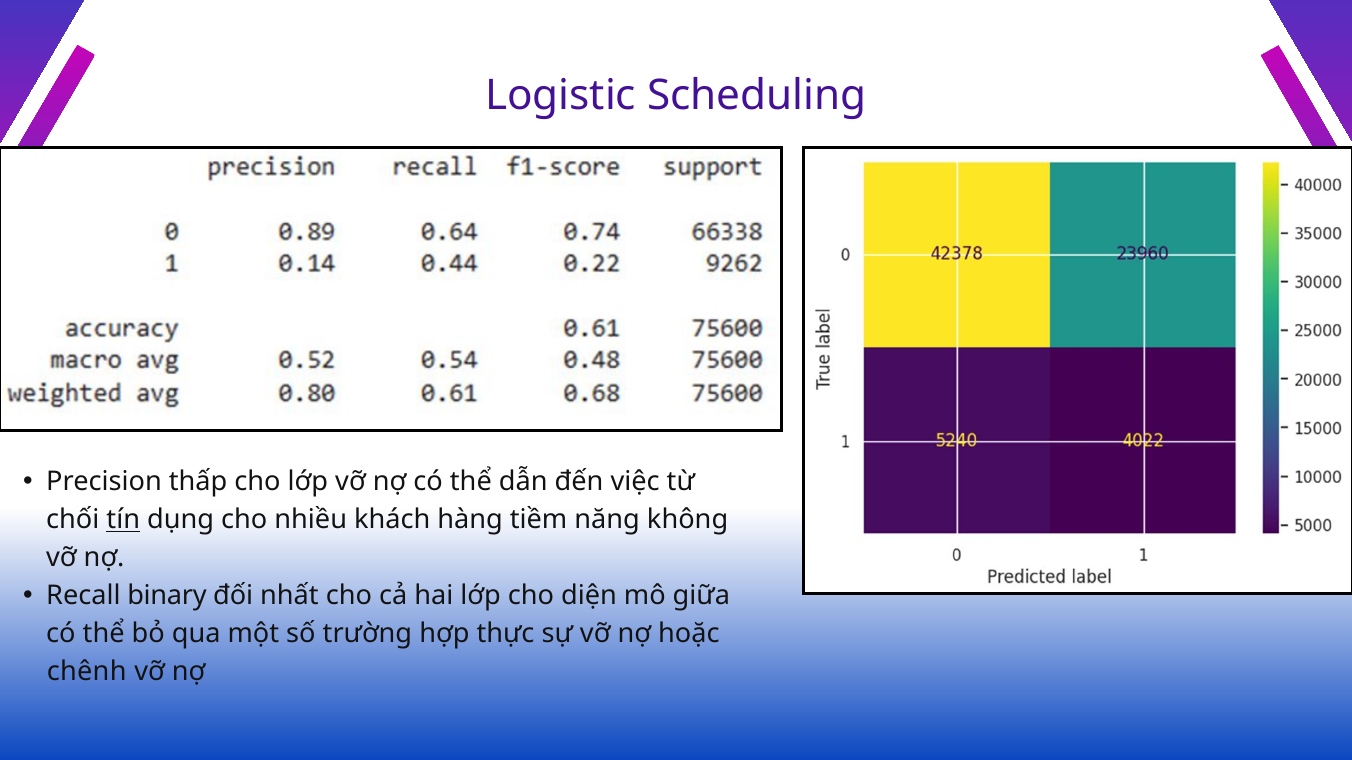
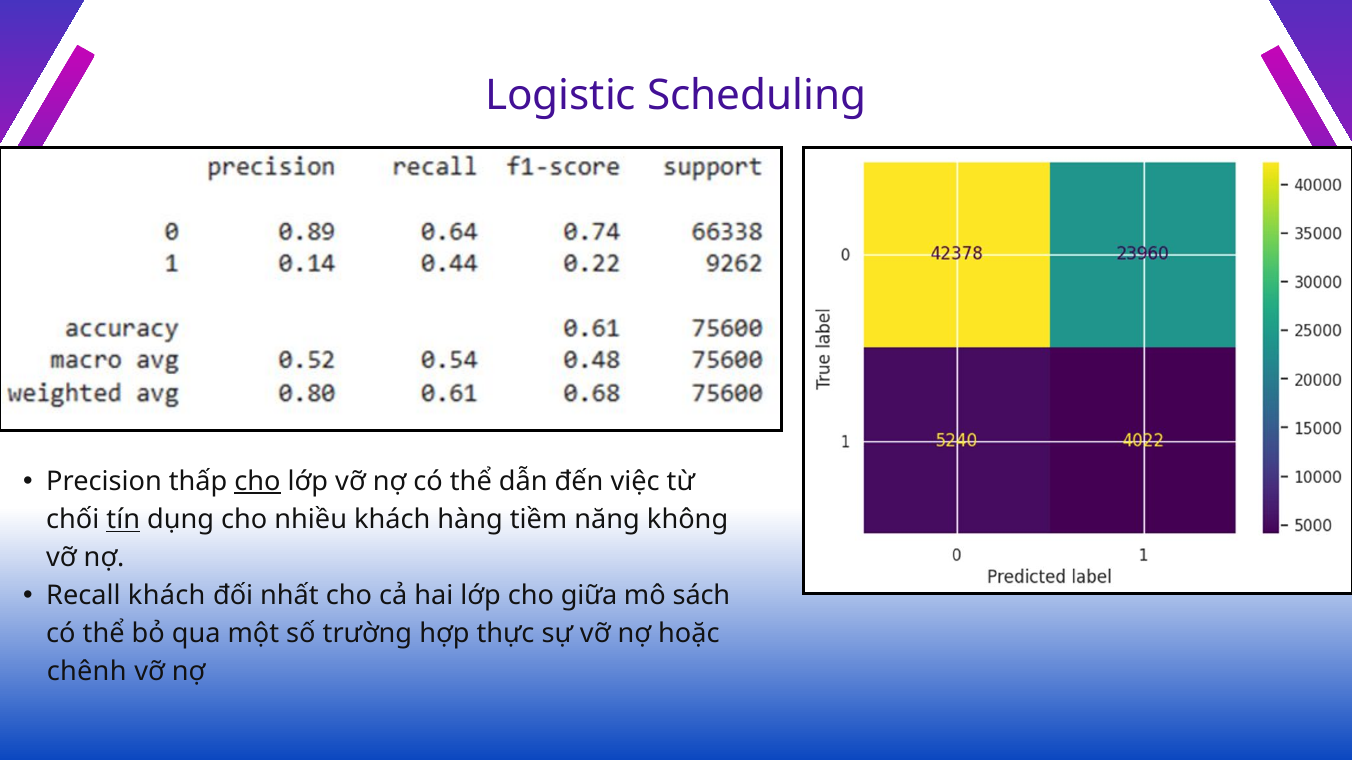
cho underline: none -> present (258, 482)
Recall binary: binary -> khách (167, 596)
diện: diện -> giữa (589, 596)
giữa: giữa -> sách (701, 596)
